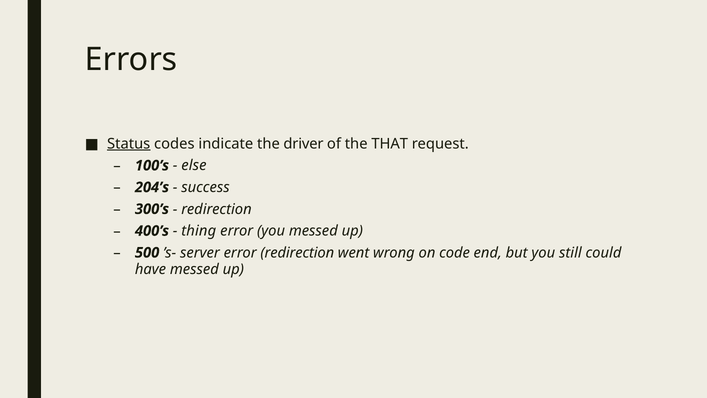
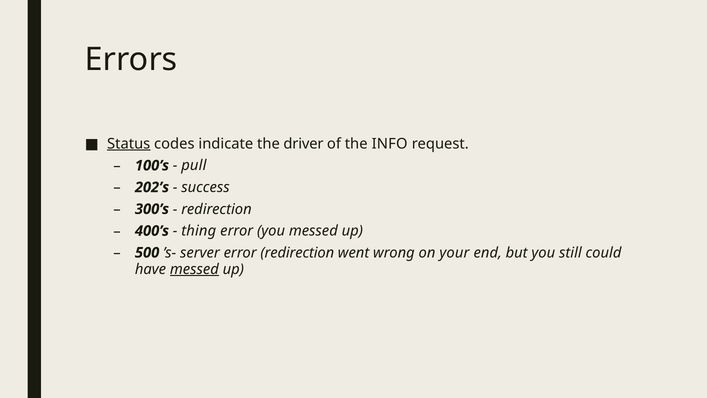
THAT: THAT -> INFO (390, 144)
else: else -> pull (194, 165)
204’s: 204’s -> 202’s (152, 187)
code: code -> your (454, 253)
messed underline: none -> present (194, 269)
